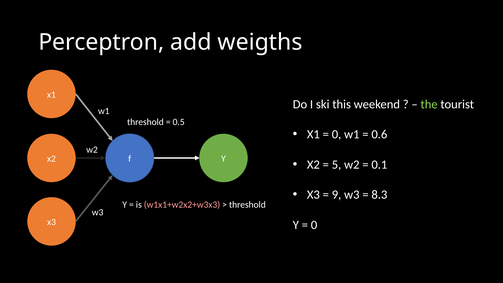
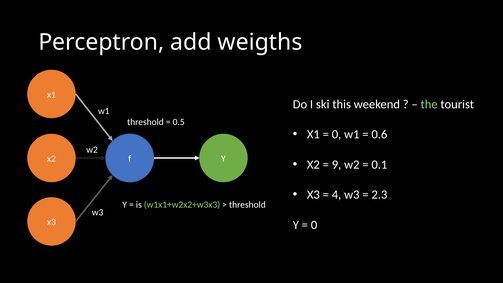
5: 5 -> 9 (337, 165)
9: 9 -> 4 (337, 195)
8.3: 8.3 -> 2.3 (379, 195)
w1x1+w2x2+w3x3 colour: pink -> light green (182, 205)
